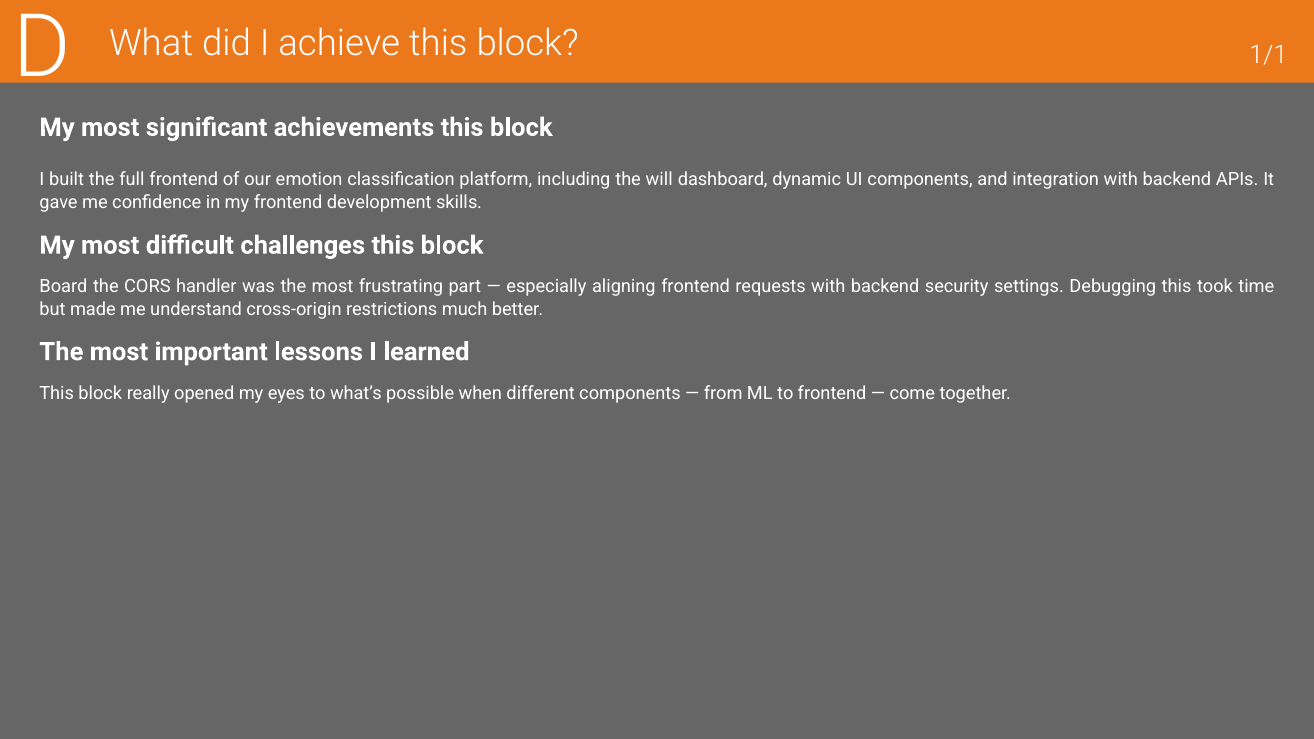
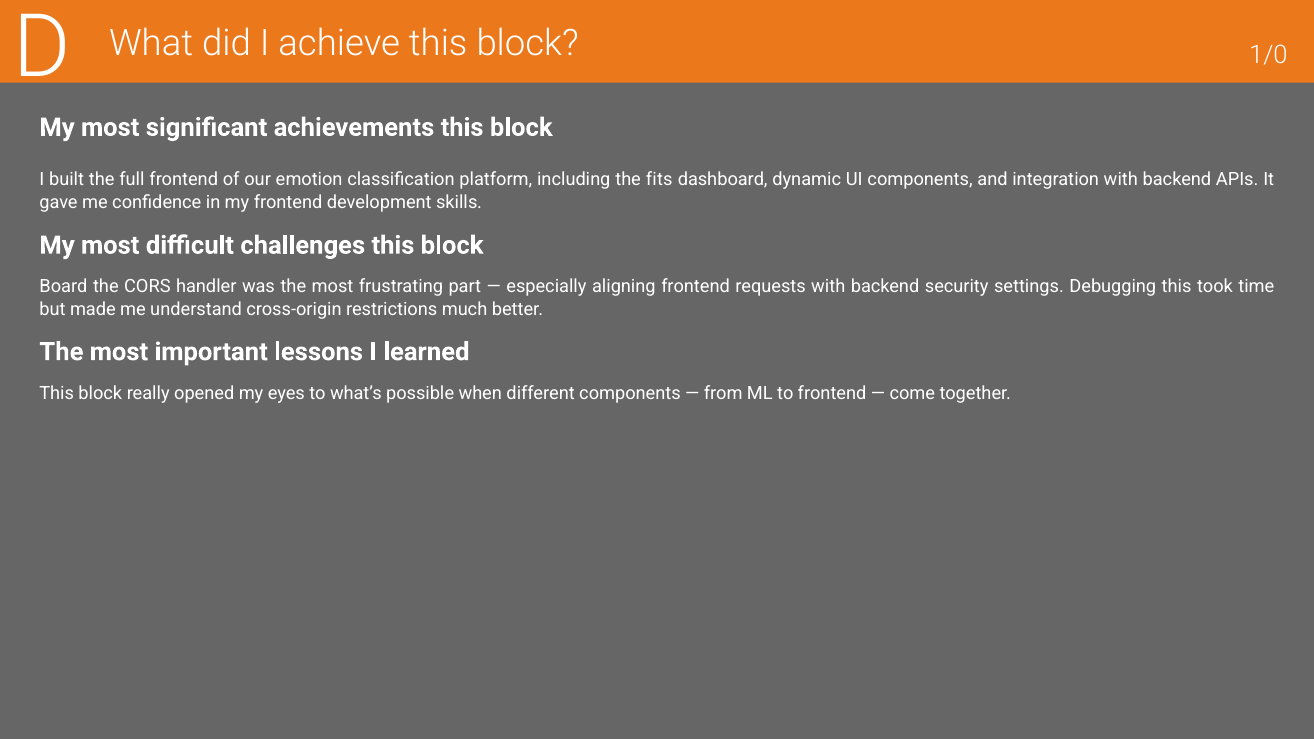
1/1: 1/1 -> 1/0 (1268, 56)
will: will -> fits (659, 180)
